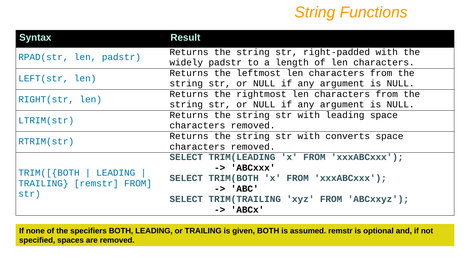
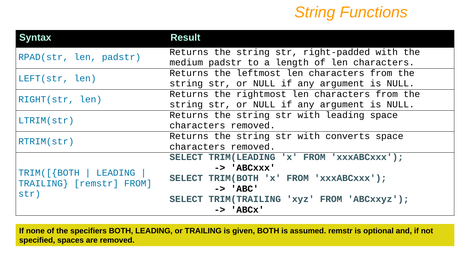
widely: widely -> medium (186, 63)
